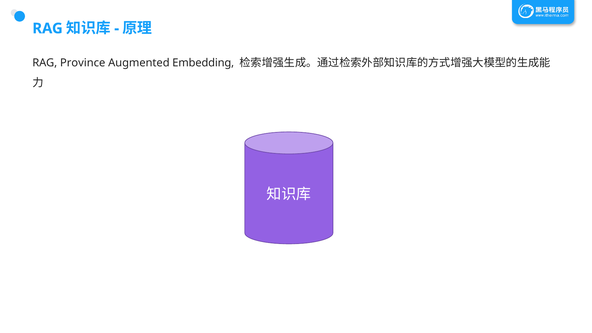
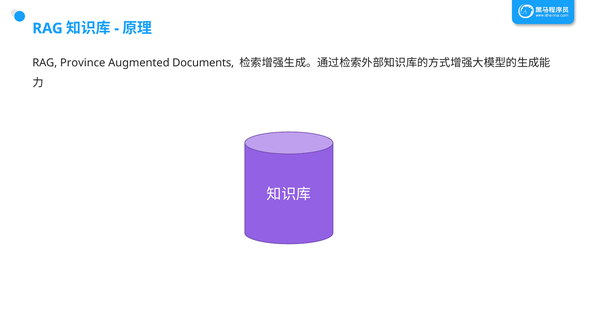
Embedding: Embedding -> Documents (203, 63)
